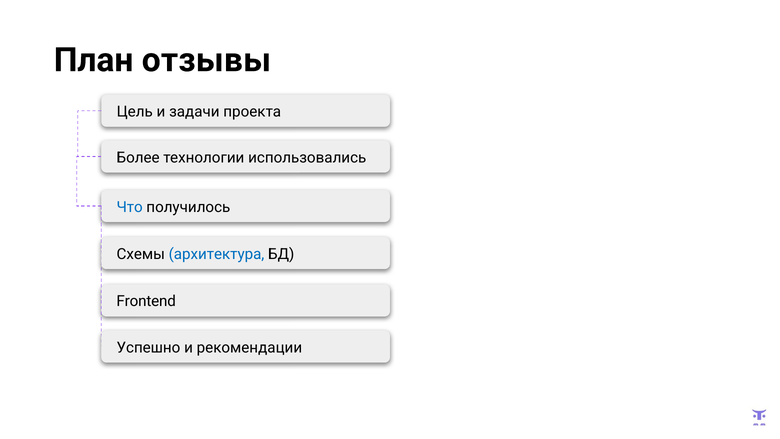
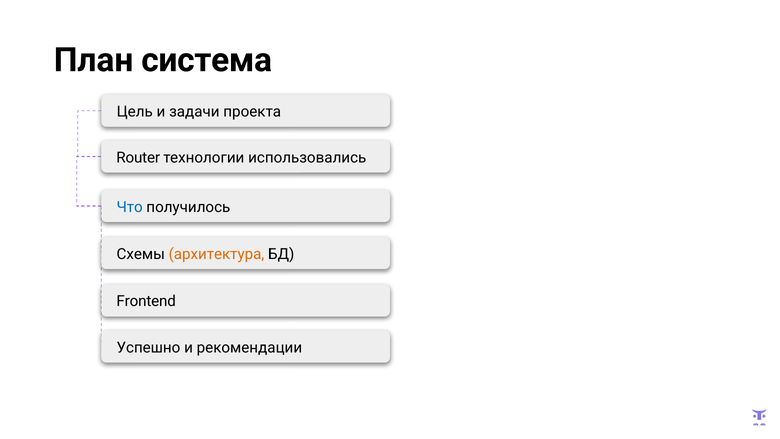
отзывы: отзывы -> система (207, 60)
Более: Более -> Router (138, 157)
архитектура colour: blue -> orange (217, 254)
